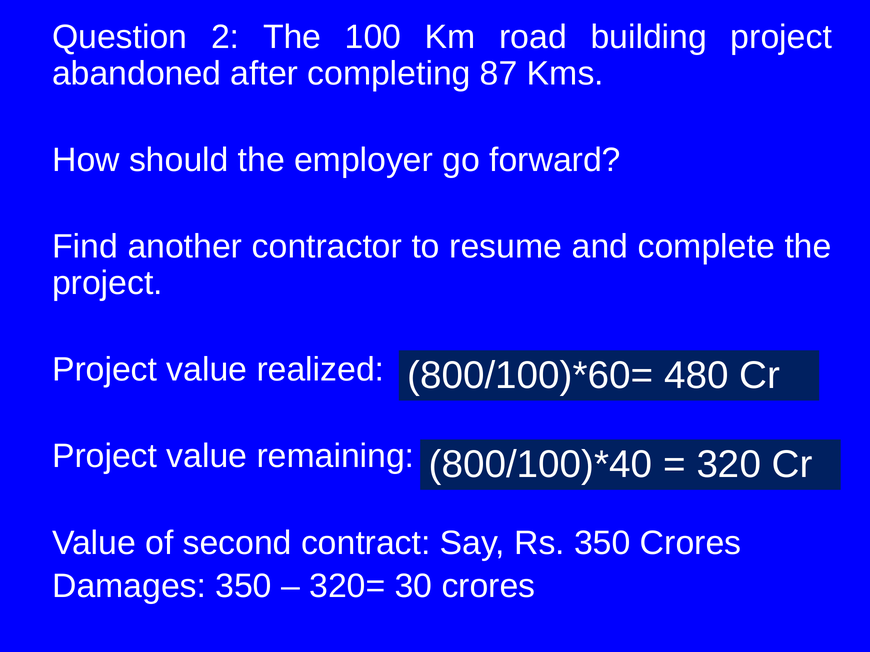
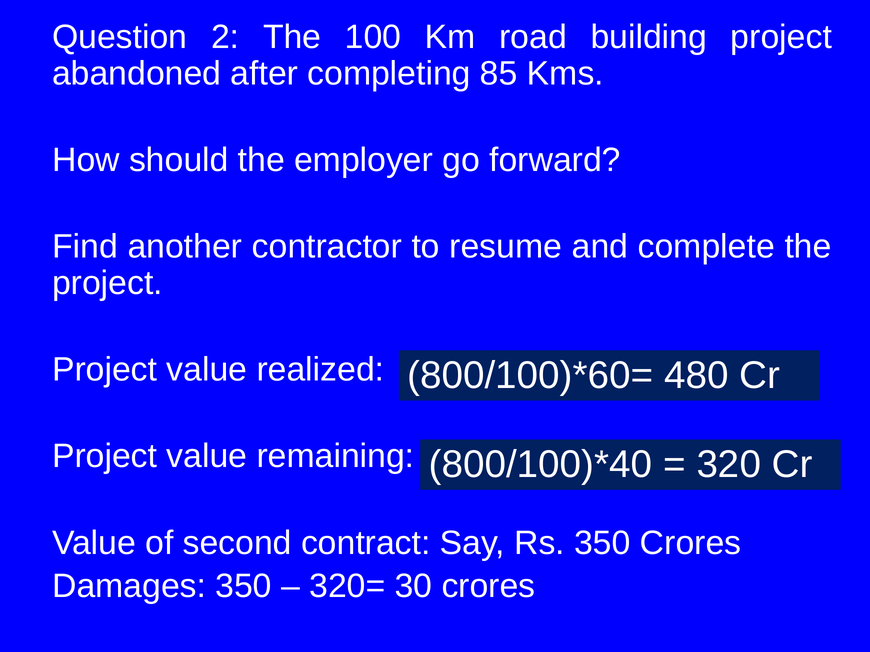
87: 87 -> 85 (499, 73)
